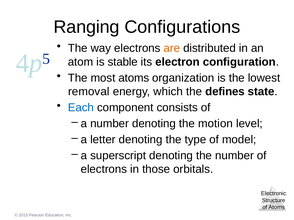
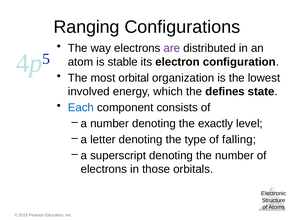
are colour: orange -> purple (172, 48)
most atoms: atoms -> orbital (134, 78)
removal: removal -> involved (89, 92)
motion: motion -> exactly (216, 124)
model: model -> falling (239, 140)
